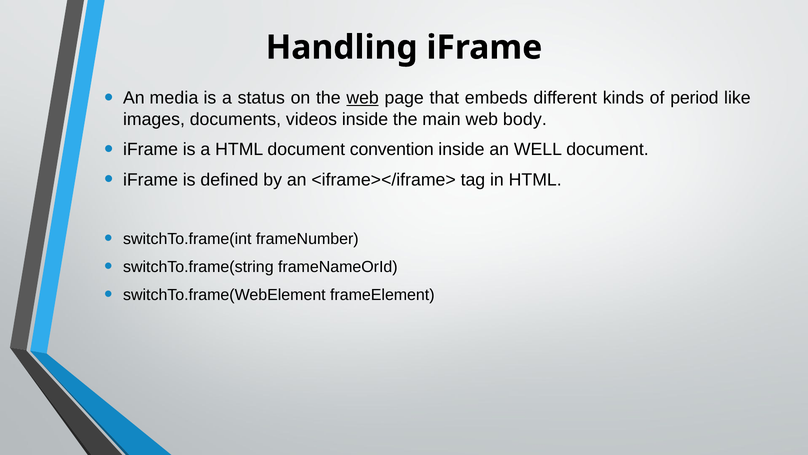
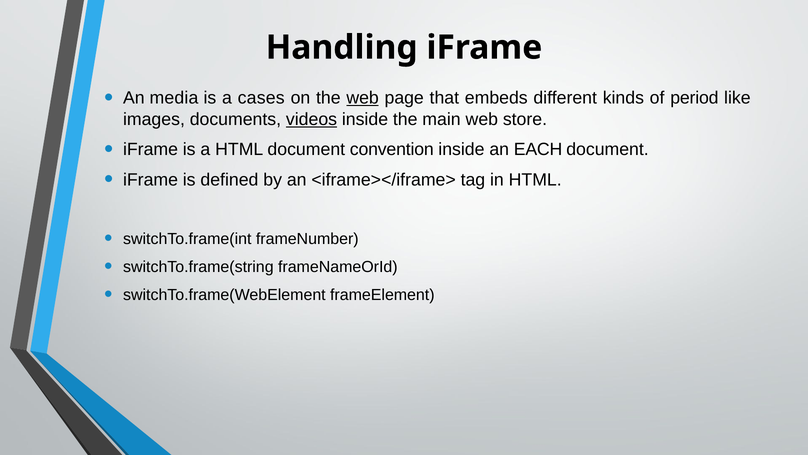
status: status -> cases (261, 98)
videos underline: none -> present (311, 119)
body: body -> store (525, 119)
WELL: WELL -> EACH (538, 149)
